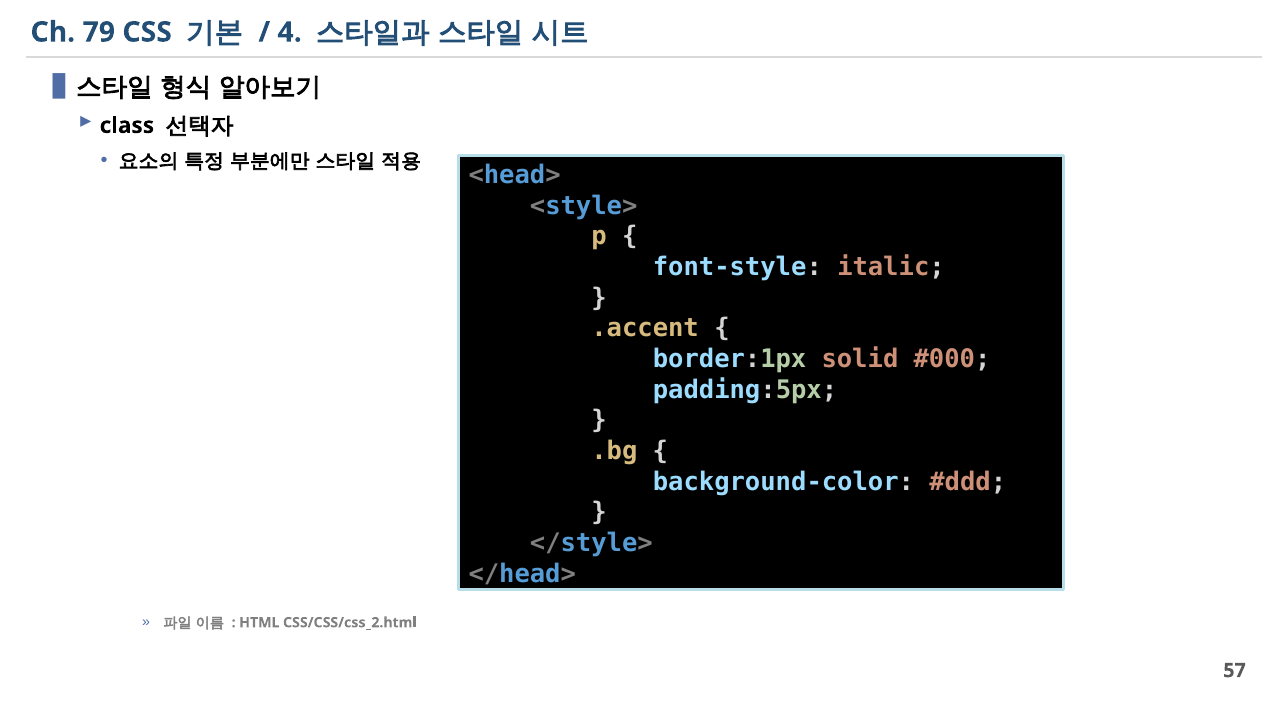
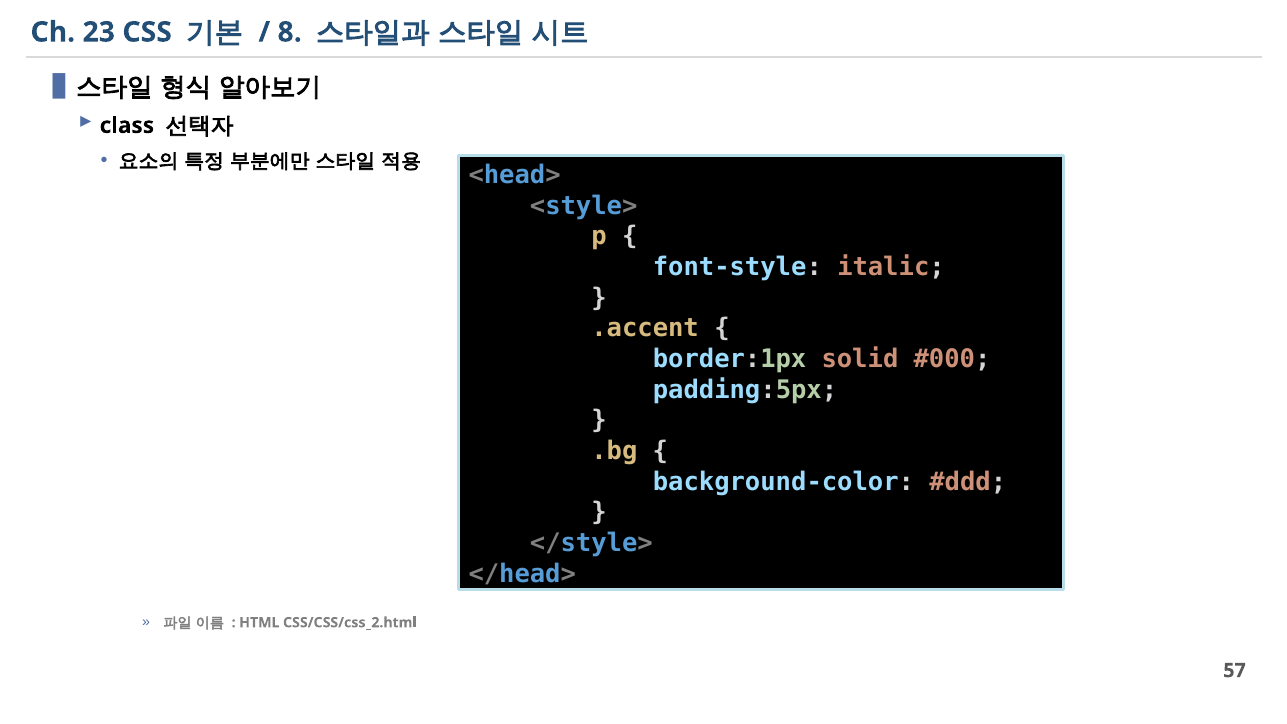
79: 79 -> 23 (99, 32)
4: 4 -> 8 (290, 32)
